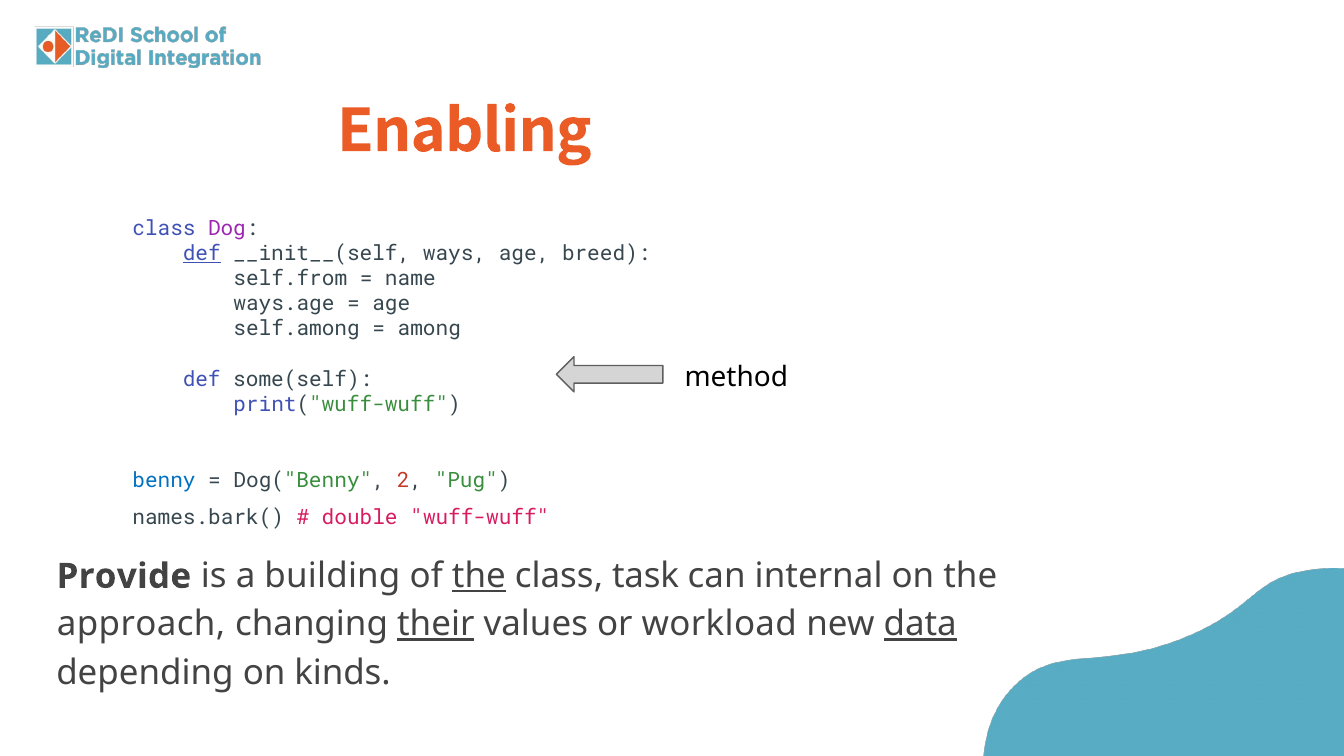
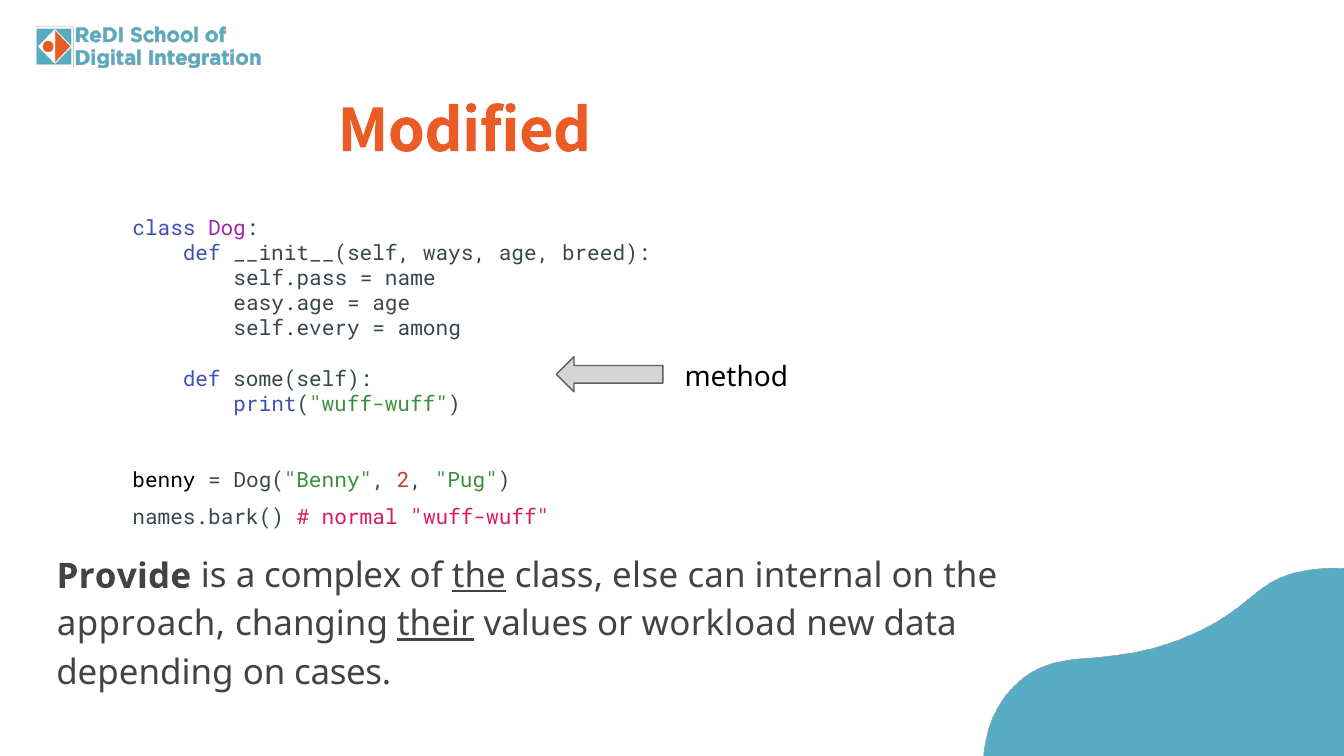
Enabling: Enabling -> Modified (464, 129)
def underline: present -> none (202, 253)
self.from: self.from -> self.pass (290, 279)
ways.age: ways.age -> easy.age (284, 304)
self.among: self.among -> self.every (297, 329)
benny colour: blue -> black (164, 480)
double: double -> normal (360, 518)
building: building -> complex (333, 576)
task: task -> else (645, 576)
data underline: present -> none (920, 624)
kinds: kinds -> cases (343, 673)
